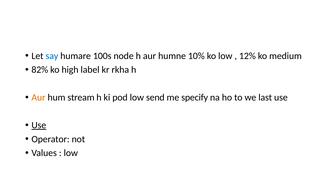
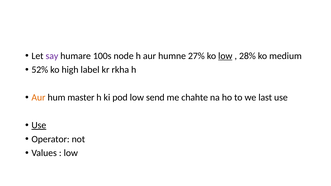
say colour: blue -> purple (52, 56)
10%: 10% -> 27% (196, 56)
low underline: none -> present (225, 56)
12%: 12% -> 28% (247, 56)
82%: 82% -> 52% (40, 70)
stream: stream -> master (81, 98)
specify: specify -> chahte (195, 98)
